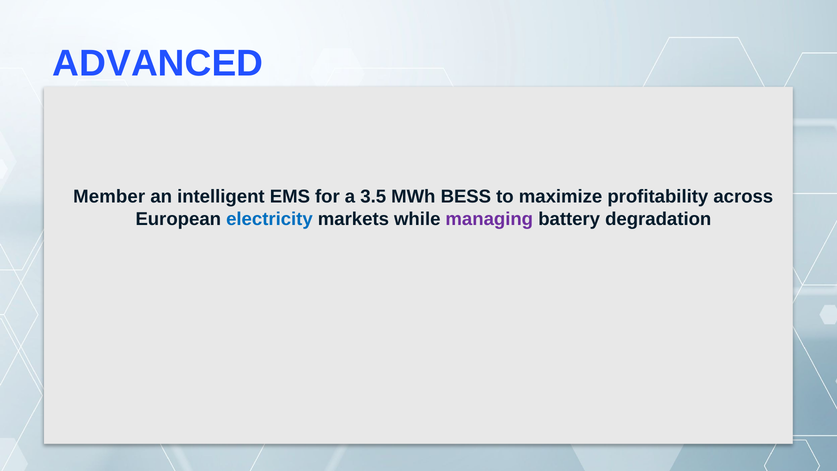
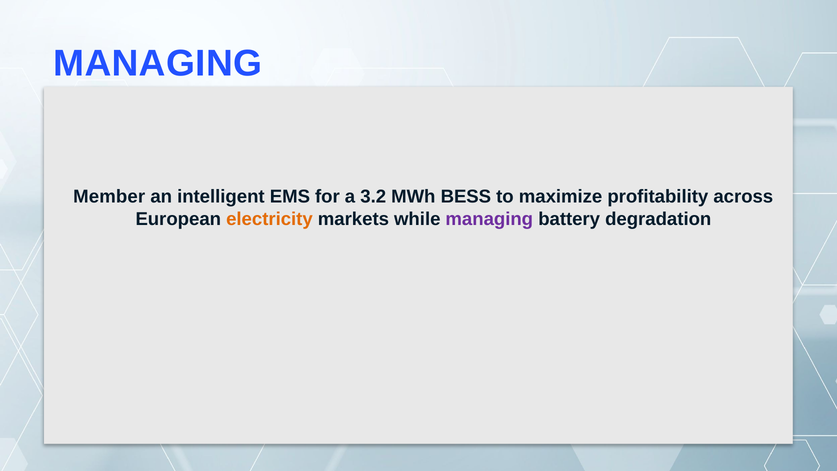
ADVANCED: ADVANCED -> MANAGING (158, 64)
3.5: 3.5 -> 3.2 (373, 197)
electricity colour: blue -> orange (269, 219)
